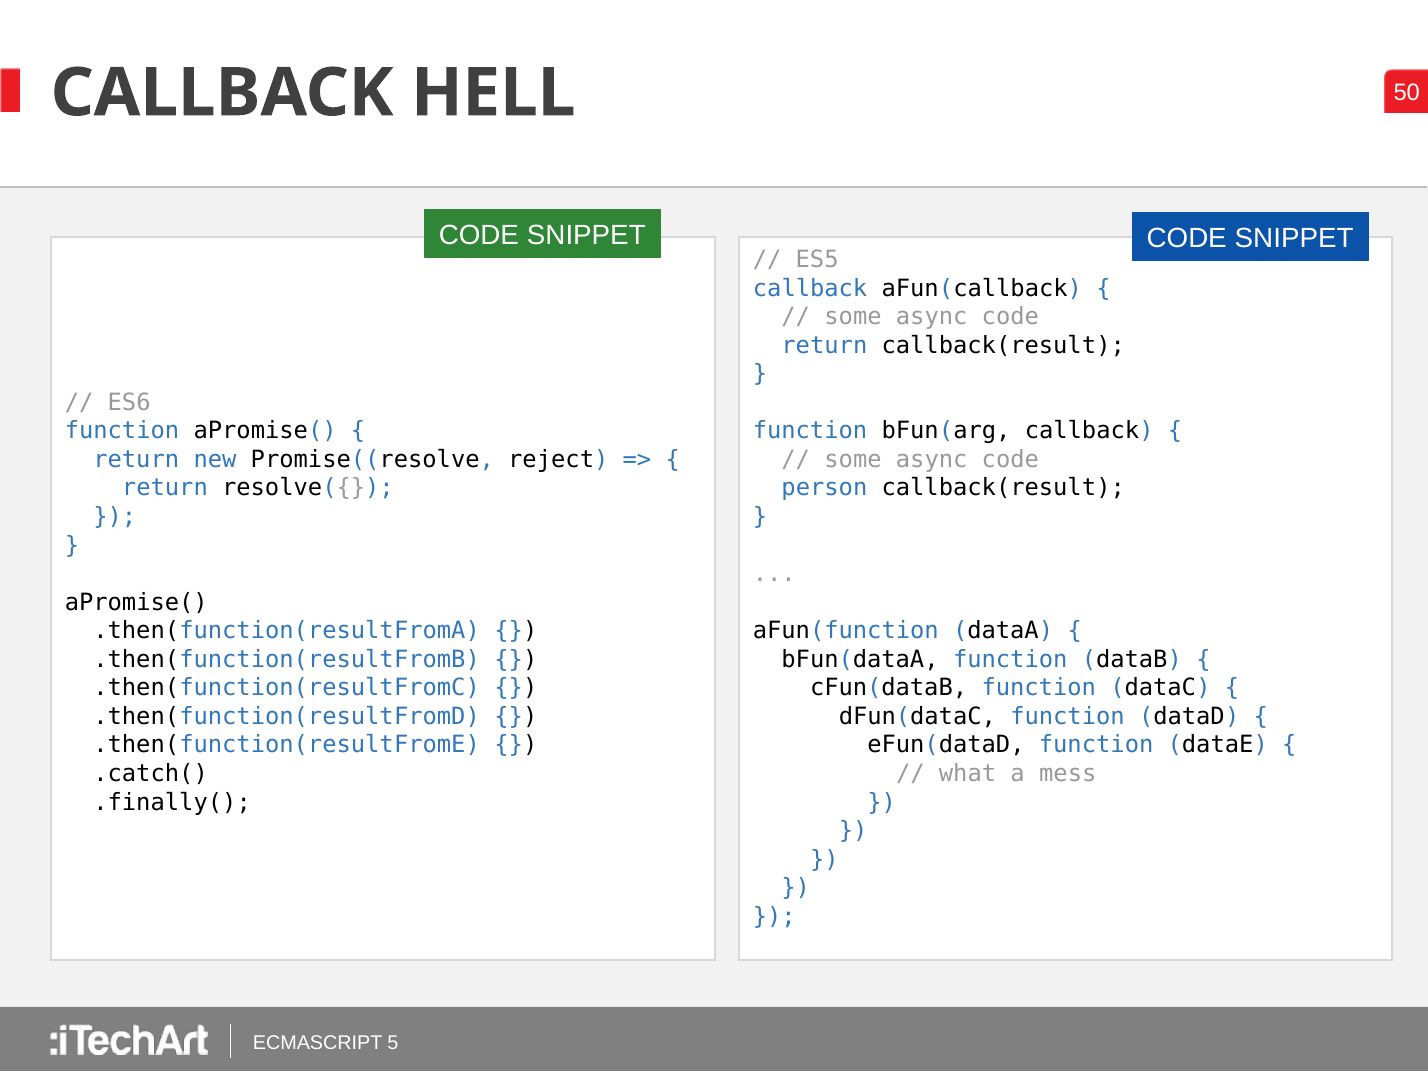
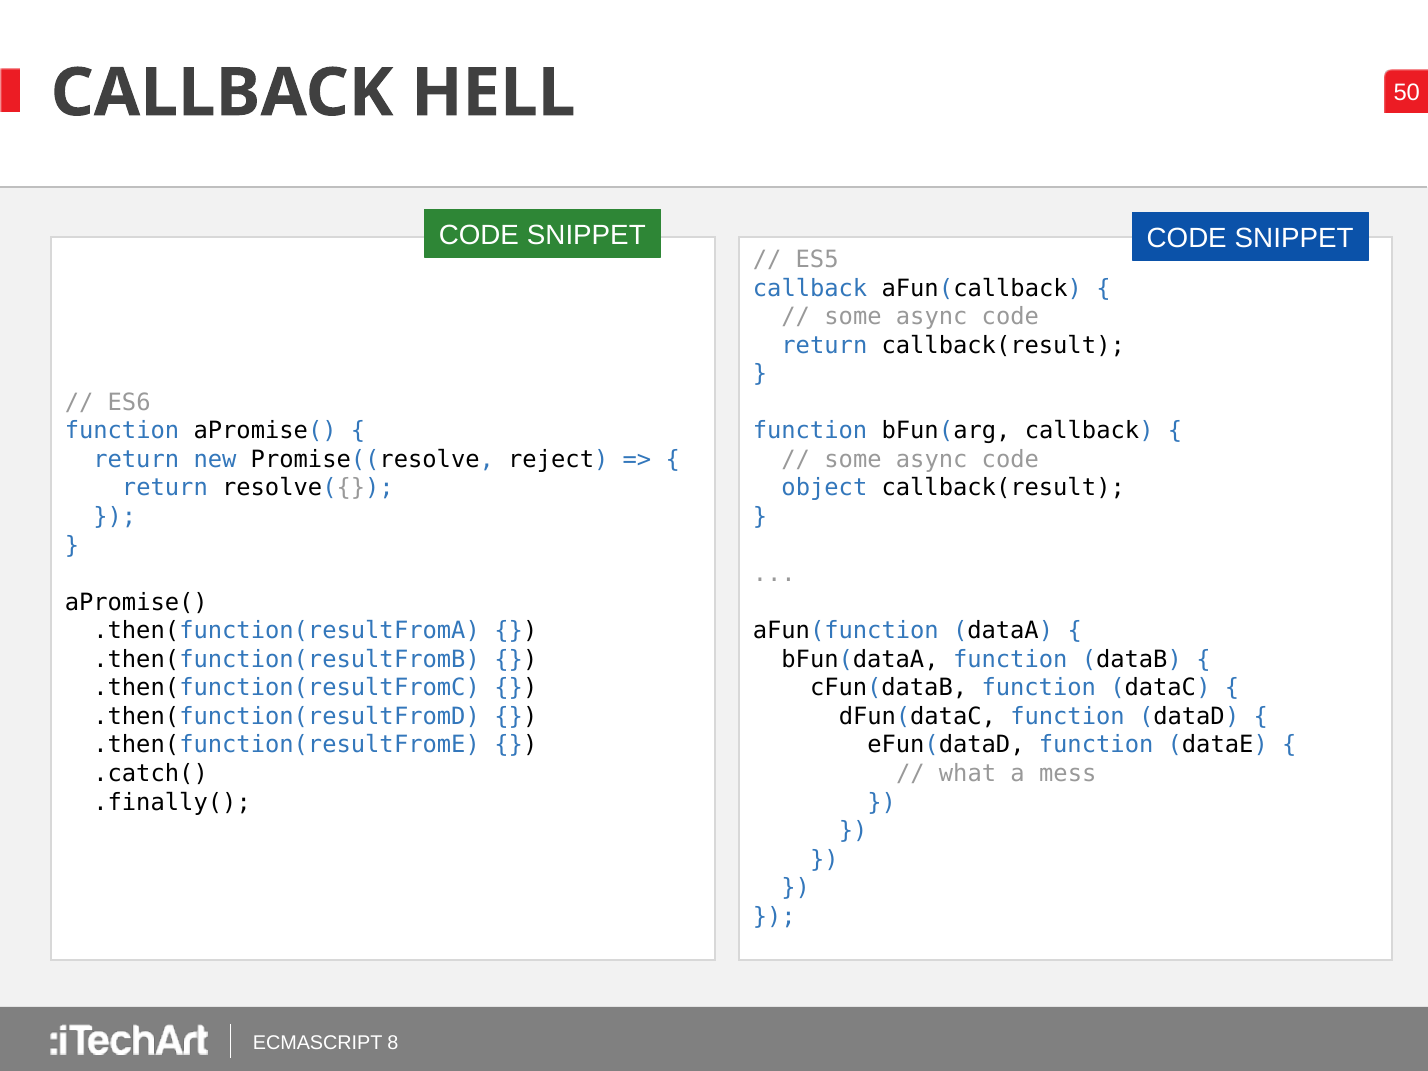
person: person -> object (824, 488)
5: 5 -> 8 (393, 1043)
